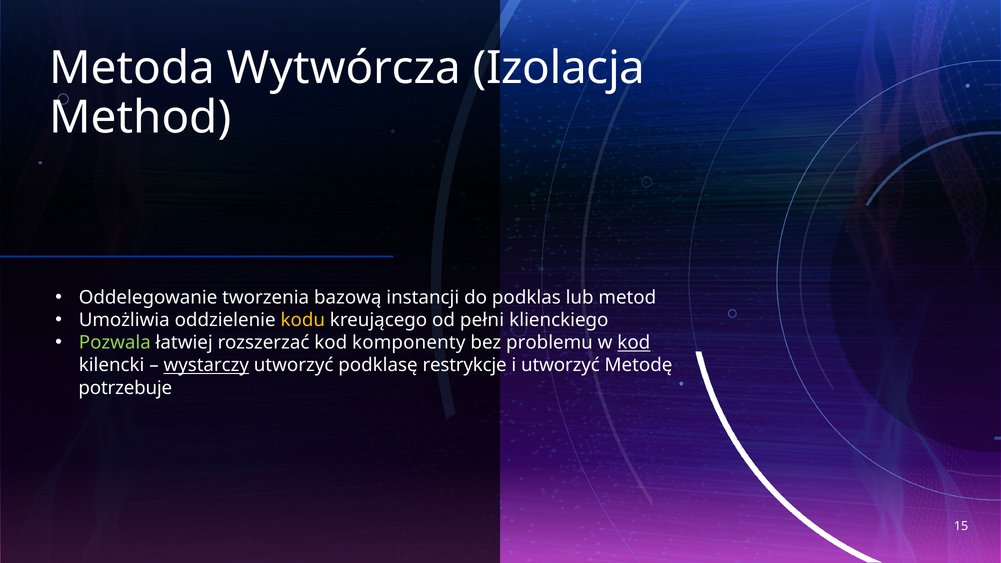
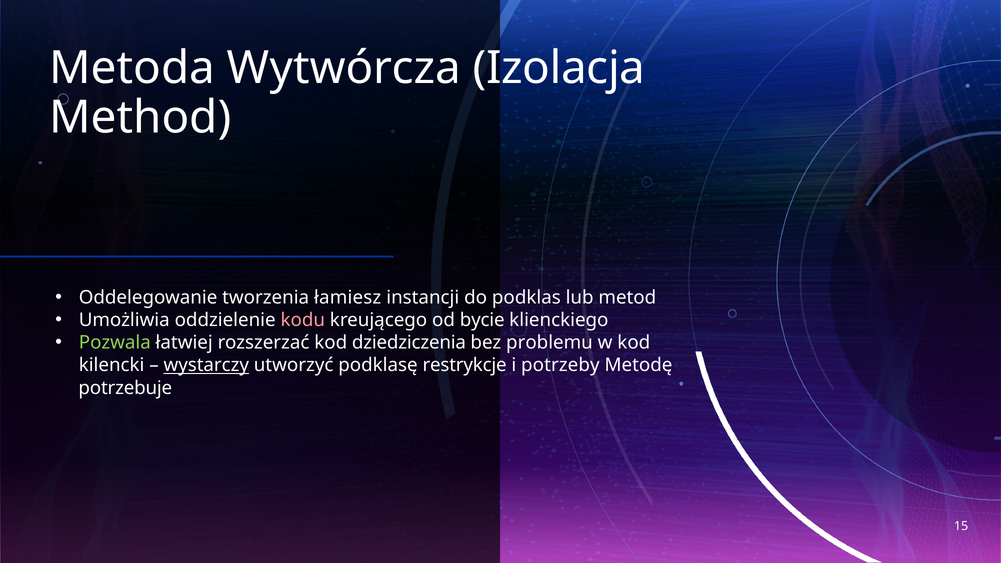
bazową: bazową -> łamiesz (348, 298)
kodu colour: yellow -> pink (303, 320)
pełni: pełni -> bycie (482, 320)
komponenty: komponenty -> dziedziczenia (409, 343)
kod underline: present -> none (634, 343)
i utworzyć: utworzyć -> potrzeby (560, 365)
